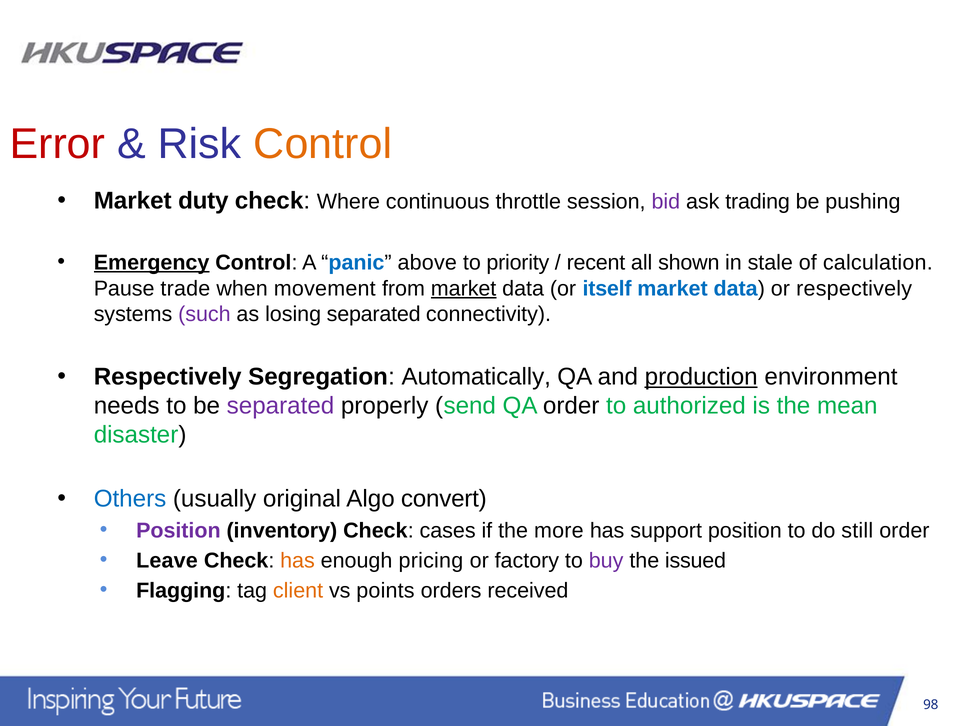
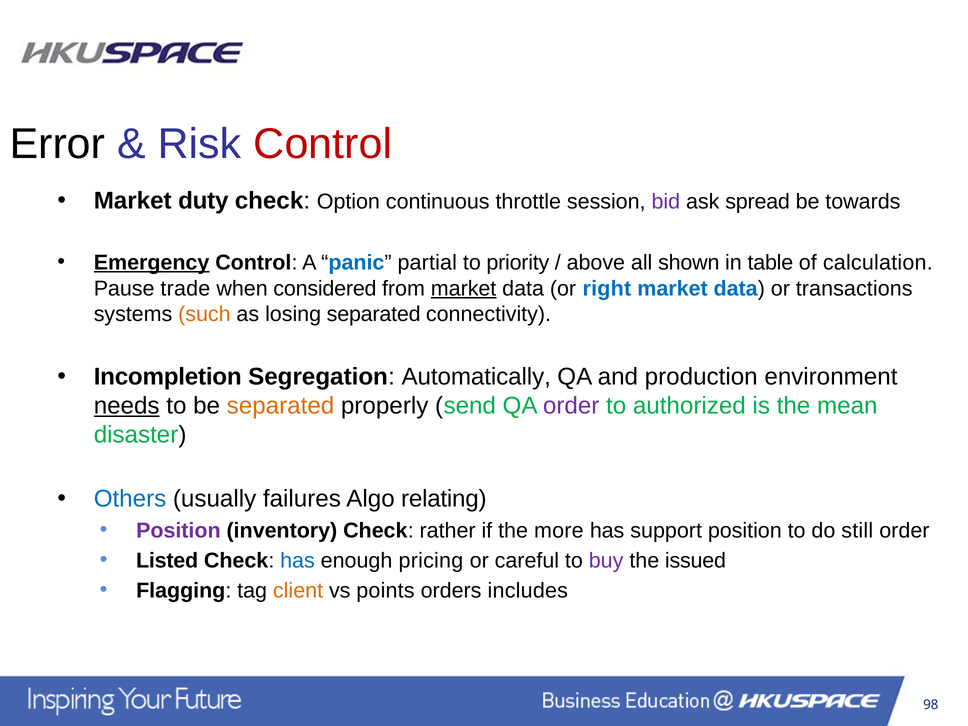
Error colour: red -> black (57, 144)
Control colour: orange -> red (323, 144)
Where: Where -> Option (348, 202)
trading: trading -> spread (758, 202)
pushing: pushing -> towards (863, 202)
above: above -> partial (427, 263)
recent: recent -> above (596, 263)
stale: stale -> table (770, 263)
movement: movement -> considered (325, 288)
itself: itself -> right (607, 288)
or respectively: respectively -> transactions (854, 288)
such colour: purple -> orange (204, 314)
Respectively: Respectively -> Incompletion (168, 377)
production underline: present -> none (701, 377)
needs underline: none -> present (127, 406)
separated colour: purple -> orange (281, 406)
order colour: black -> purple (571, 406)
original: original -> failures (302, 499)
convert: convert -> relating (444, 499)
cases: cases -> rather (448, 530)
Leave: Leave -> Listed (167, 561)
has colour: orange -> blue (297, 561)
factory: factory -> careful (527, 561)
received: received -> includes (528, 591)
